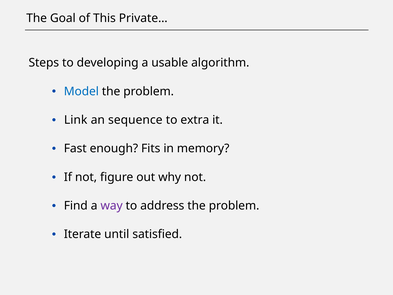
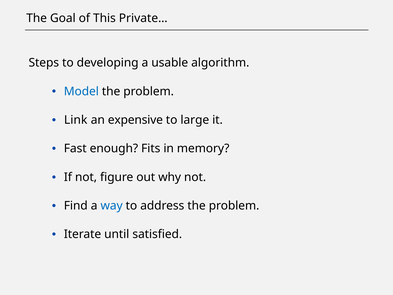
sequence: sequence -> expensive (135, 120)
extra: extra -> large (195, 120)
way colour: purple -> blue (112, 206)
